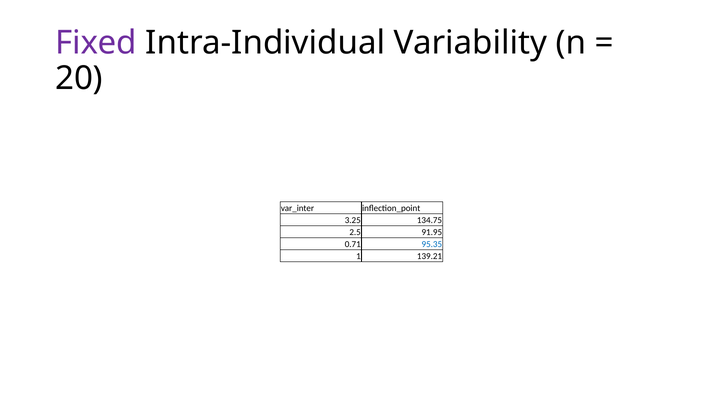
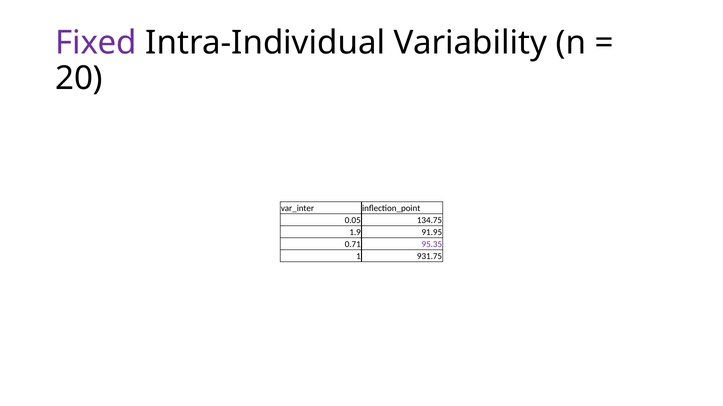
3.25: 3.25 -> 0.05 (353, 221)
2.5: 2.5 -> 1.9 (355, 233)
95.35 colour: blue -> purple (432, 245)
139.21: 139.21 -> 931.75 (430, 257)
